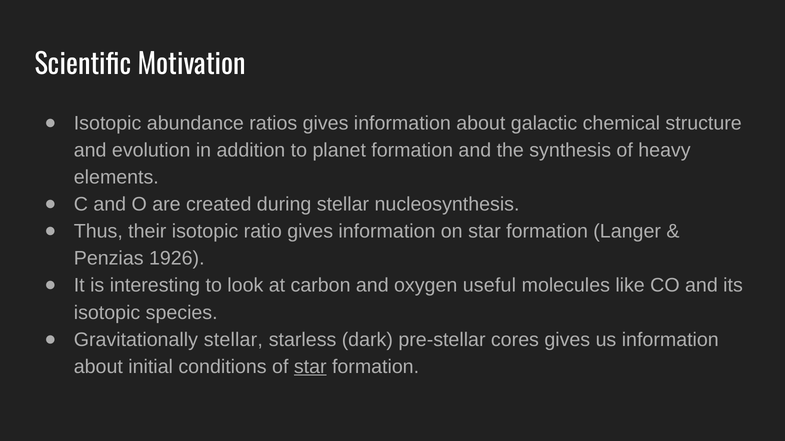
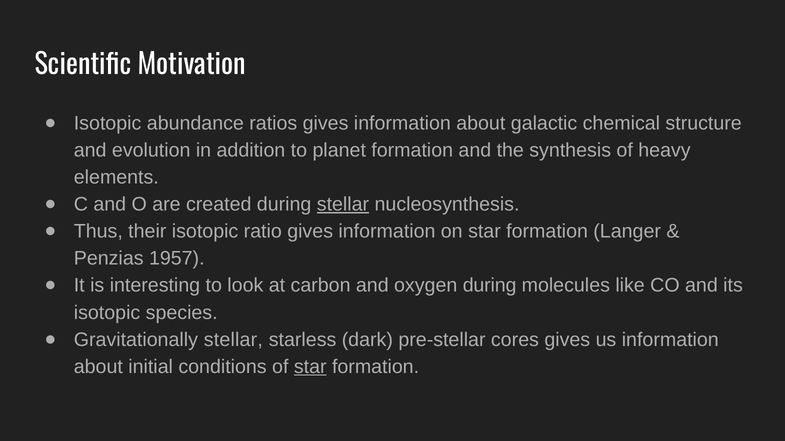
stellar underline: none -> present (343, 205)
1926: 1926 -> 1957 (177, 259)
oxygen useful: useful -> during (490, 286)
